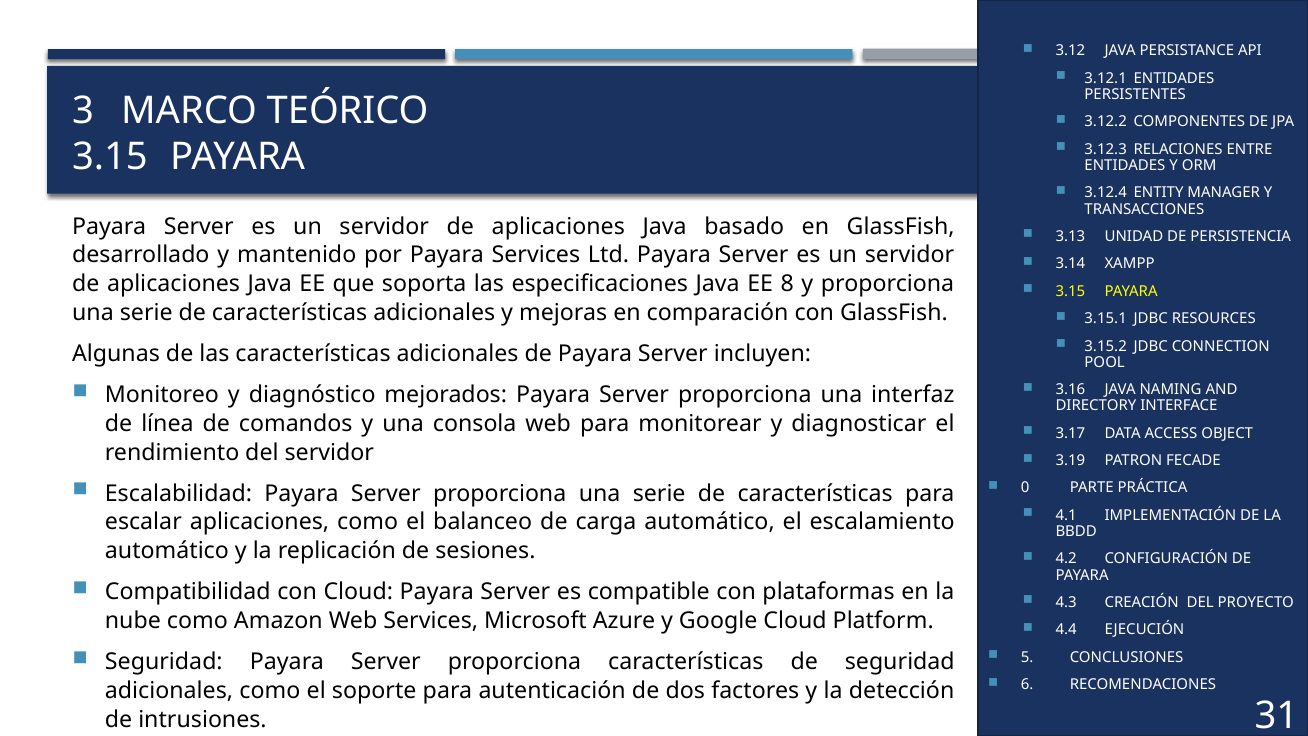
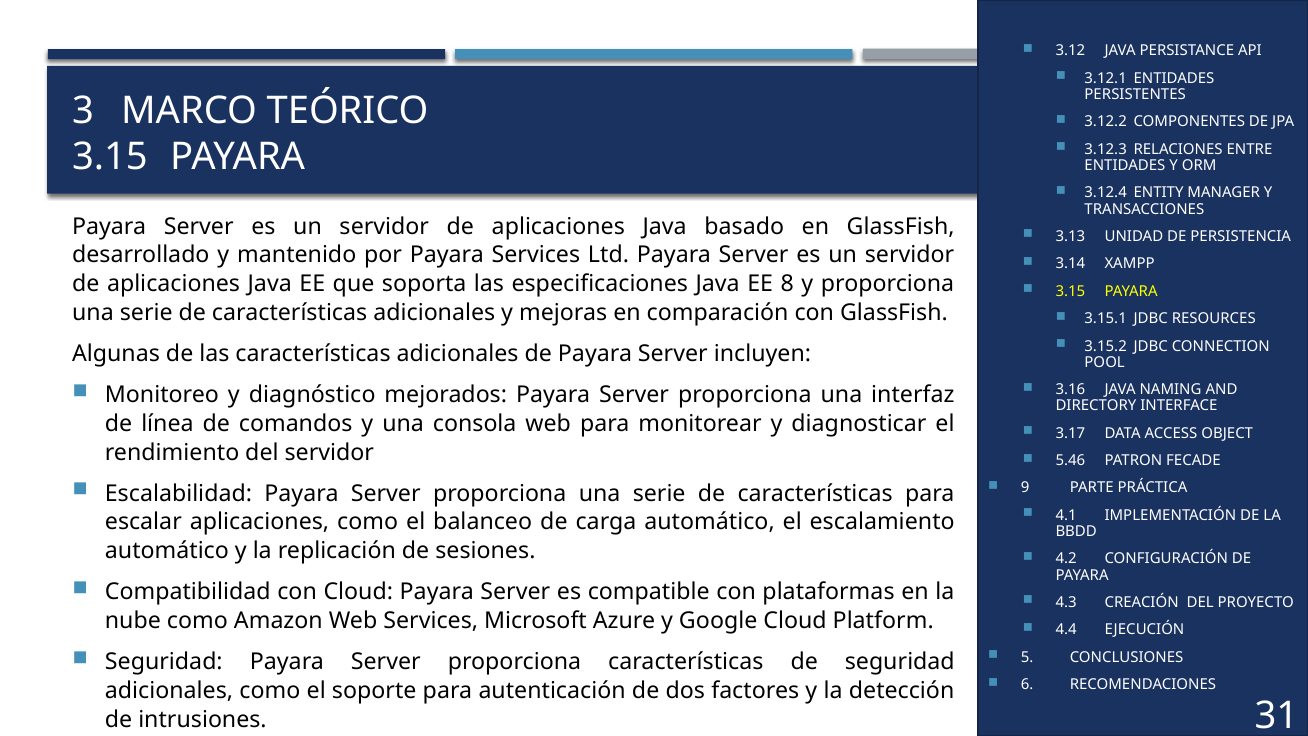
3.19: 3.19 -> 5.46 (1070, 460)
0: 0 -> 9 (1025, 488)
